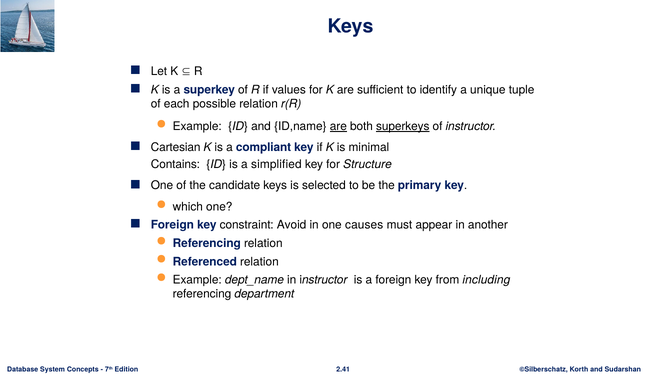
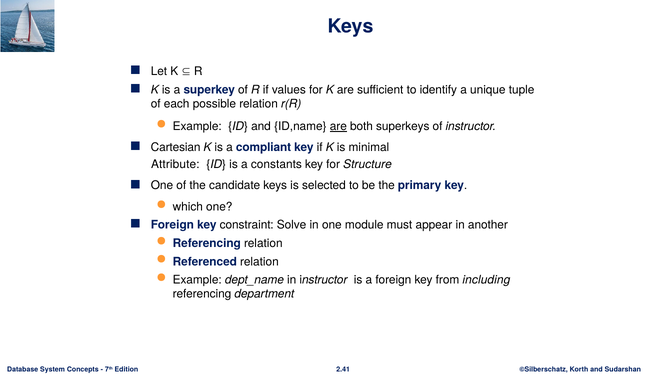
superkeys underline: present -> none (403, 126)
Contains: Contains -> Attribute (175, 165)
simplified: simplified -> constants (276, 165)
Avoid: Avoid -> Solve (292, 225)
causes: causes -> module (364, 225)
